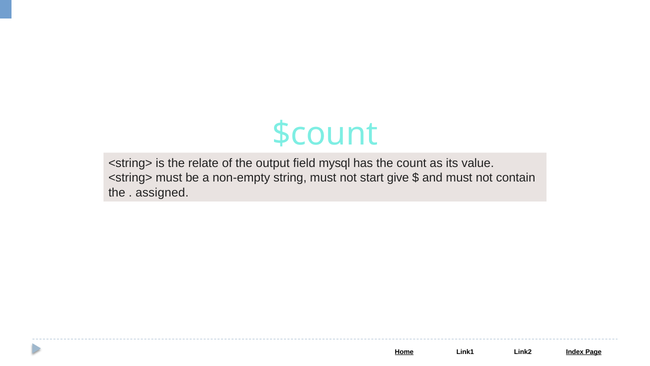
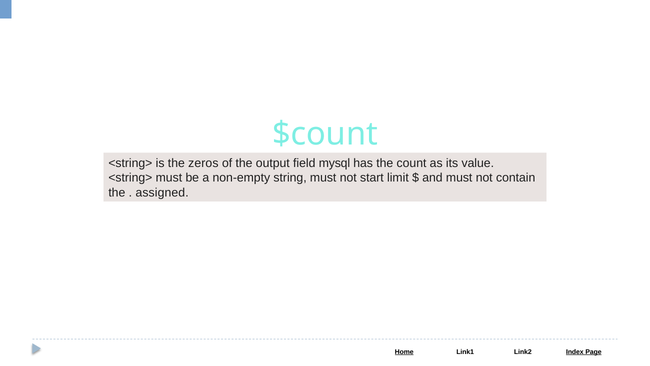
relate: relate -> zeros (203, 163)
give: give -> limit (398, 178)
